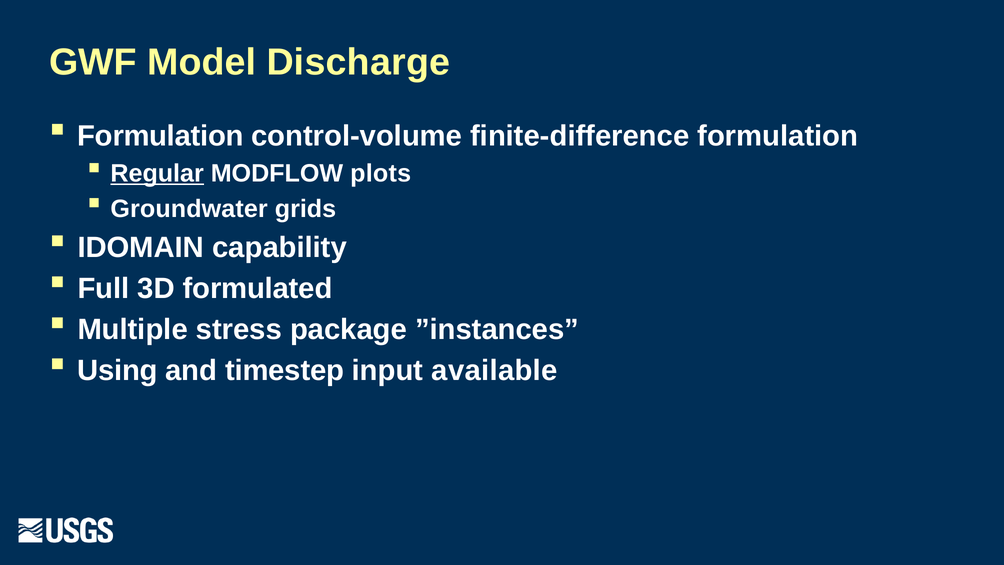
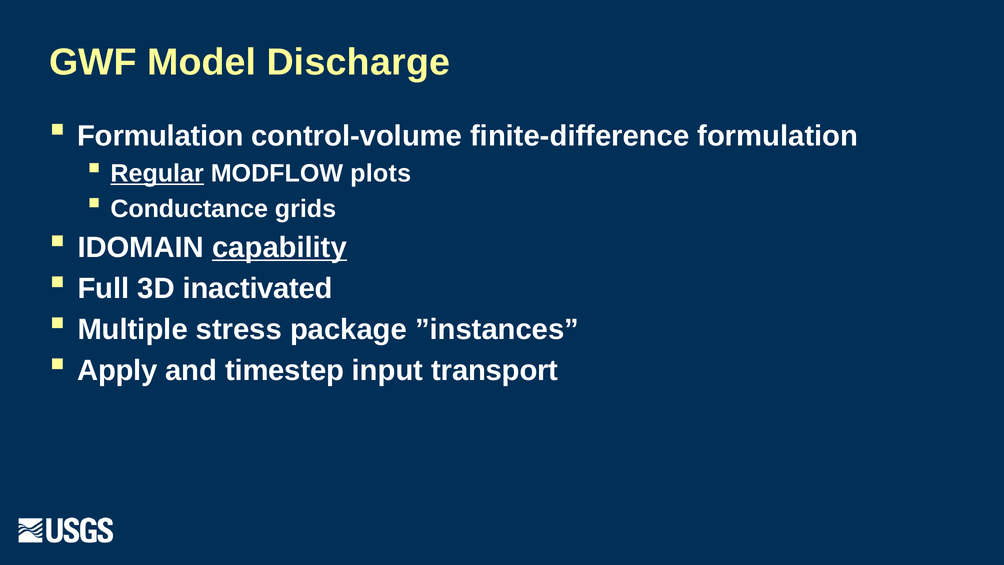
Groundwater: Groundwater -> Conductance (189, 209)
capability underline: none -> present (280, 248)
formulated: formulated -> inactivated (258, 289)
Using: Using -> Apply (117, 371)
available: available -> transport (495, 371)
